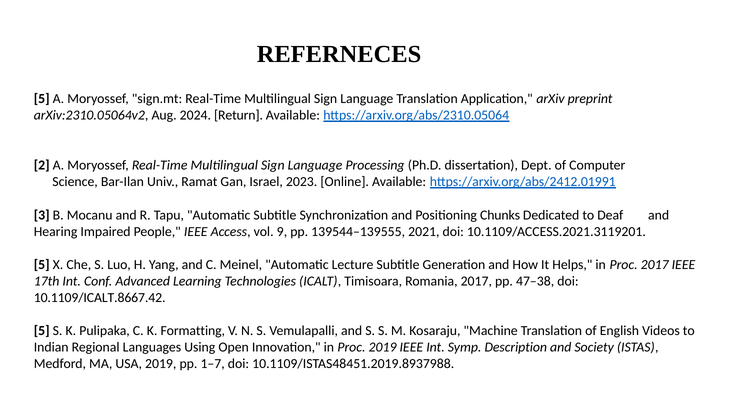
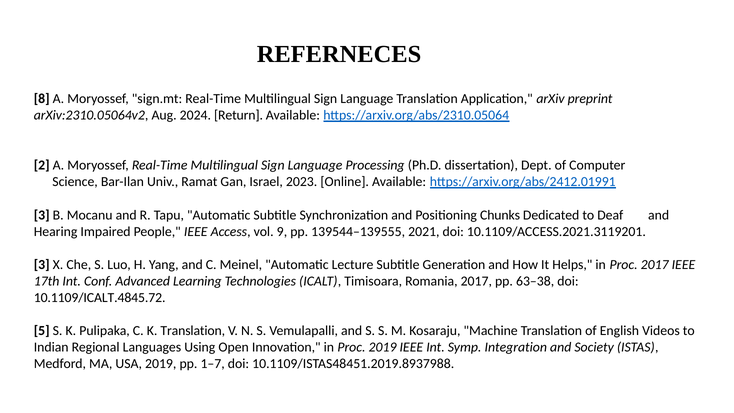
5: 5 -> 8 (42, 99)
5: 5 -> 3 (42, 264)
47–38: 47–38 -> 63–38 (535, 281)
10.1109/ICALT.8667.42: 10.1109/ICALT.8667.42 -> 10.1109/ICALT.4845.72 (100, 297)
K Formatting: Formatting -> Translation (193, 331)
Description: Description -> Integration (516, 347)
